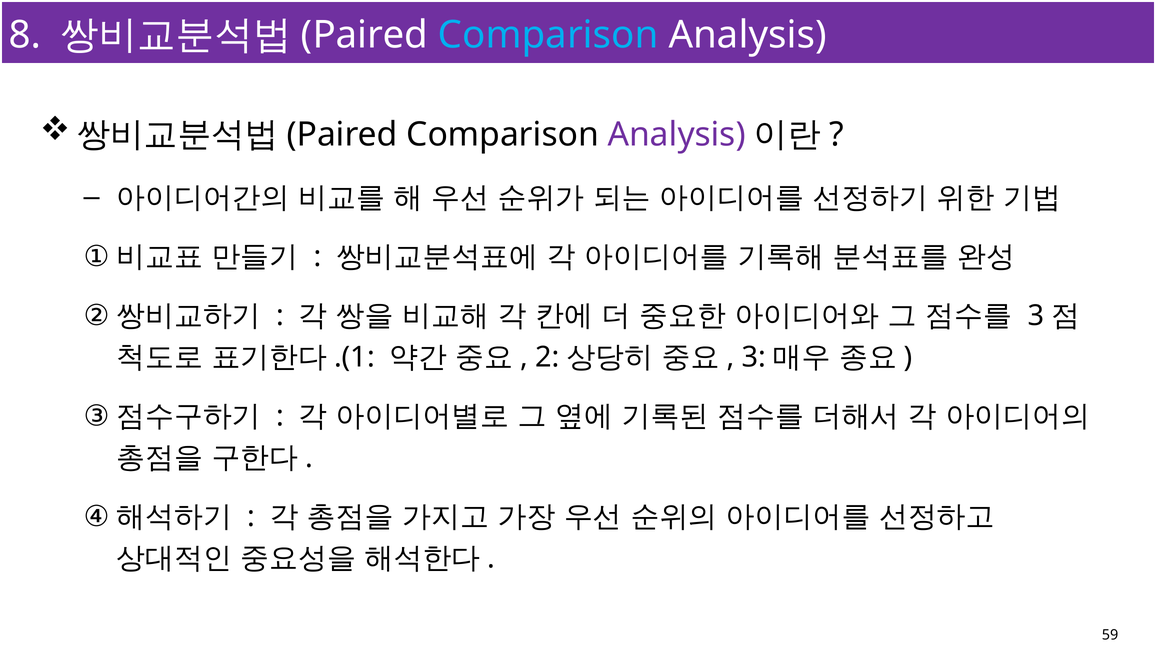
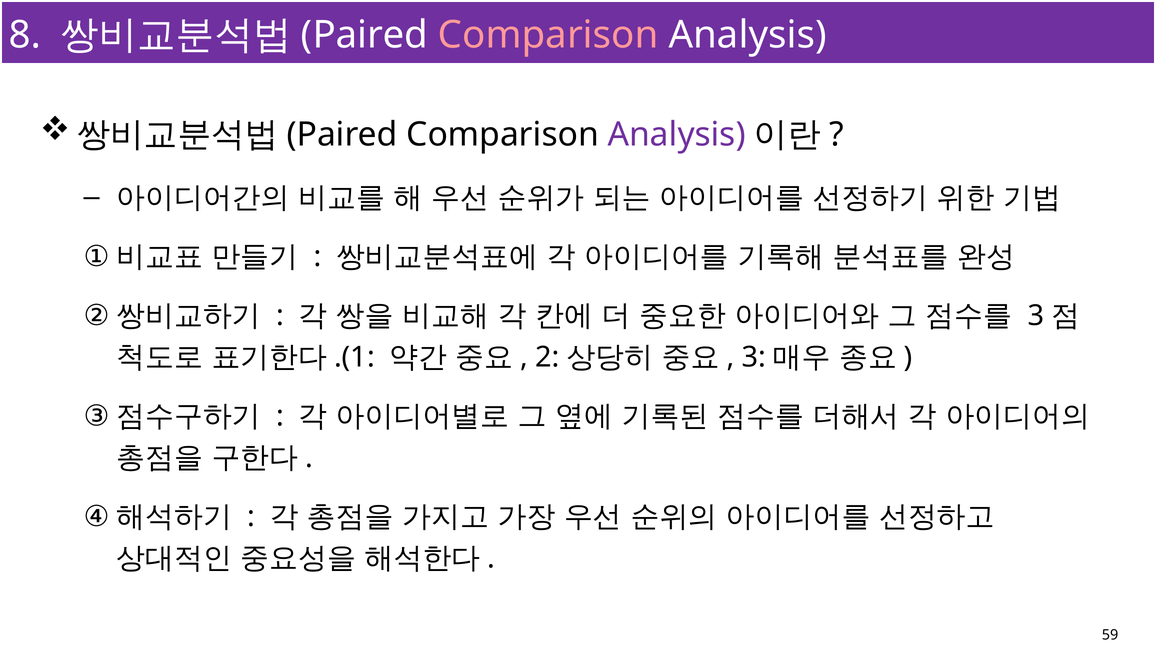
Comparison colour: light blue -> pink (548, 35)
